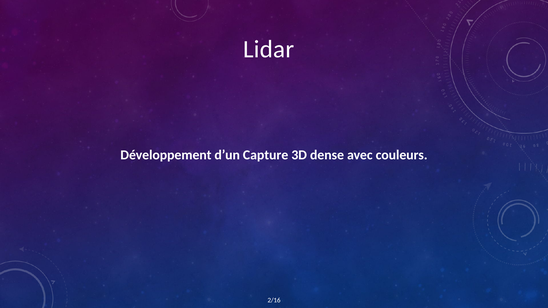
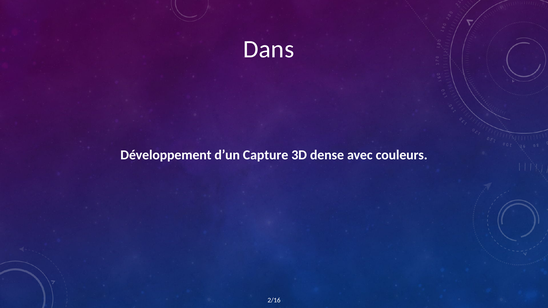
Lidar: Lidar -> Dans (269, 49)
